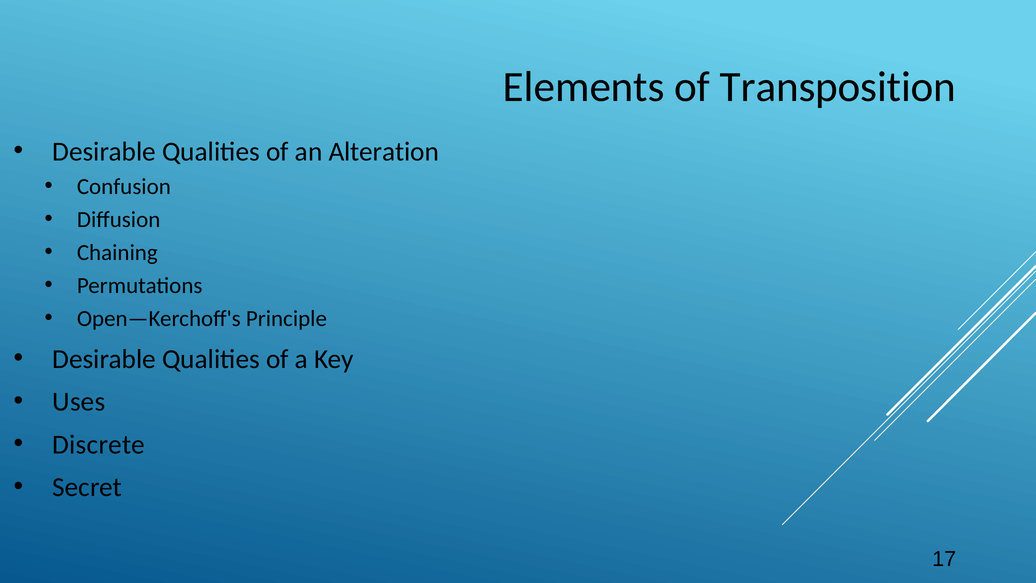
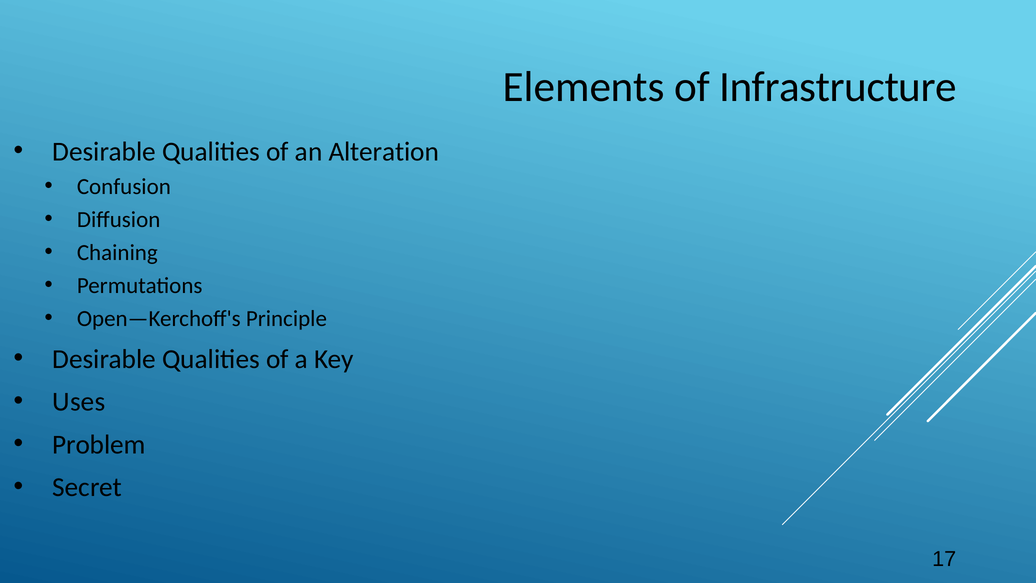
Transposition: Transposition -> Infrastructure (838, 87)
Discrete: Discrete -> Problem (99, 444)
